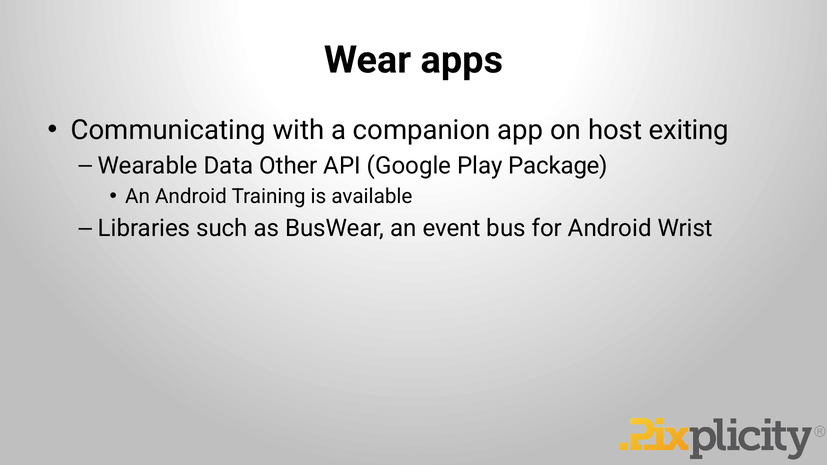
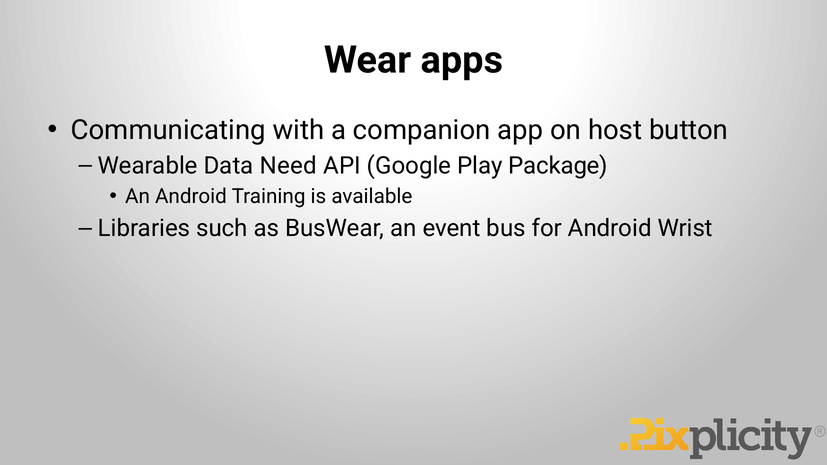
exiting: exiting -> button (689, 130)
Other: Other -> Need (288, 166)
